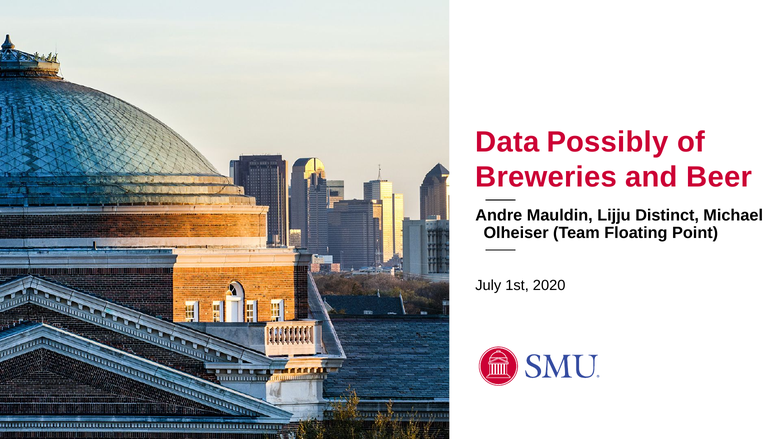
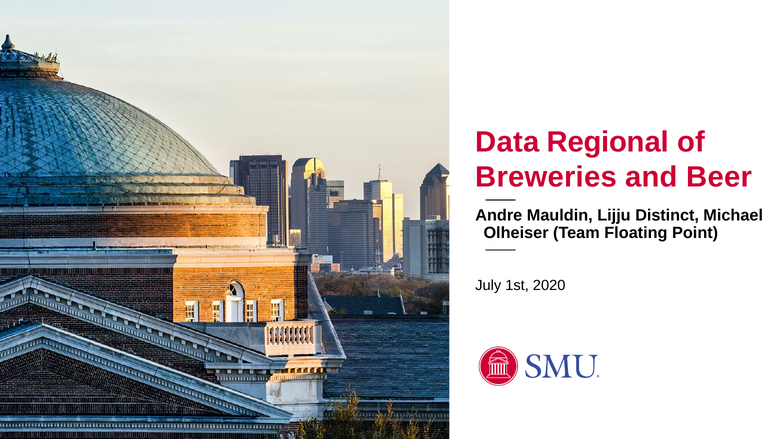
Possibly: Possibly -> Regional (608, 142)
